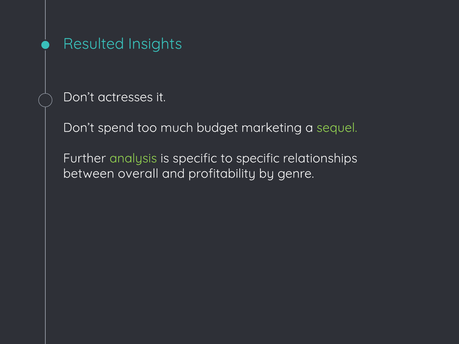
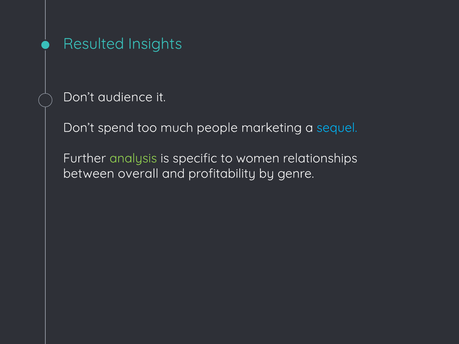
actresses: actresses -> audience (125, 97)
budget: budget -> people (217, 128)
sequel colour: light green -> light blue (337, 128)
to specific: specific -> women (258, 158)
